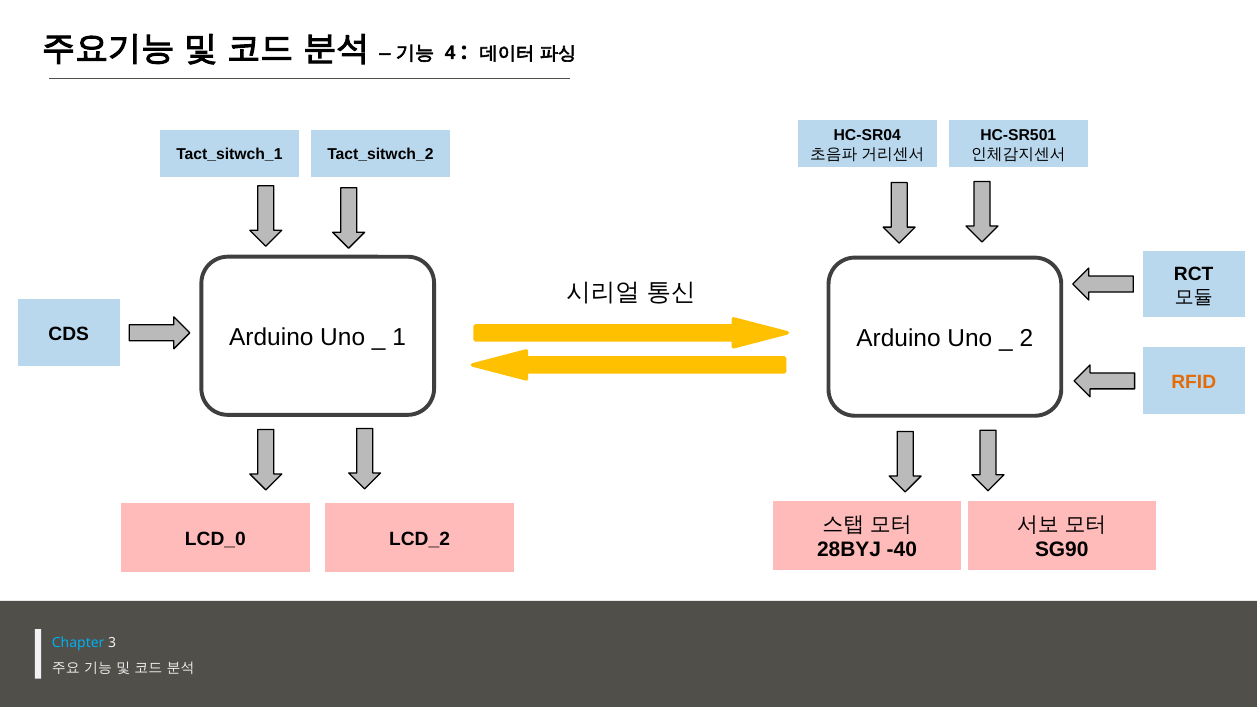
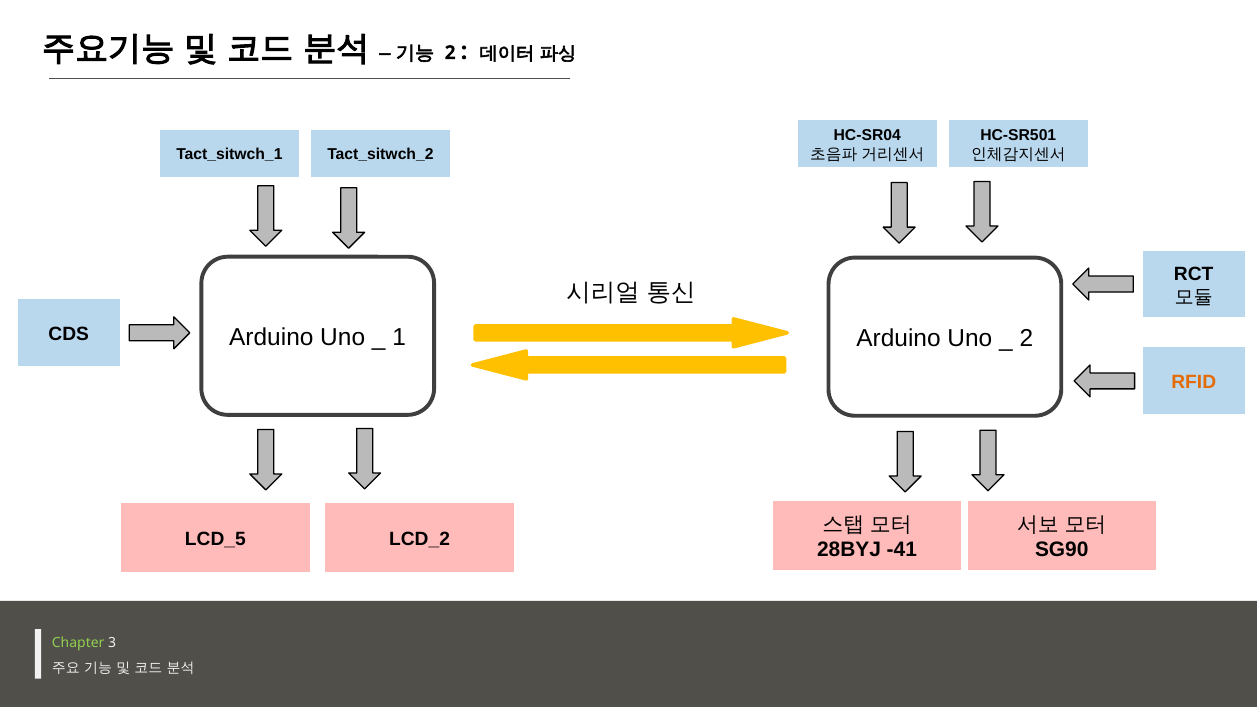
4: 4 -> 2 (450, 53)
LCD_0: LCD_0 -> LCD_5 (215, 539)
-40: -40 -> -41 (902, 550)
Chapter colour: light blue -> light green (78, 643)
